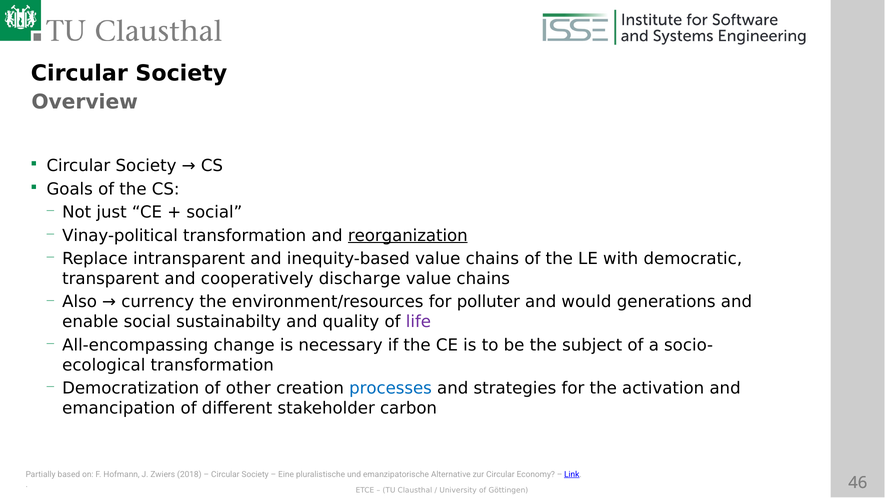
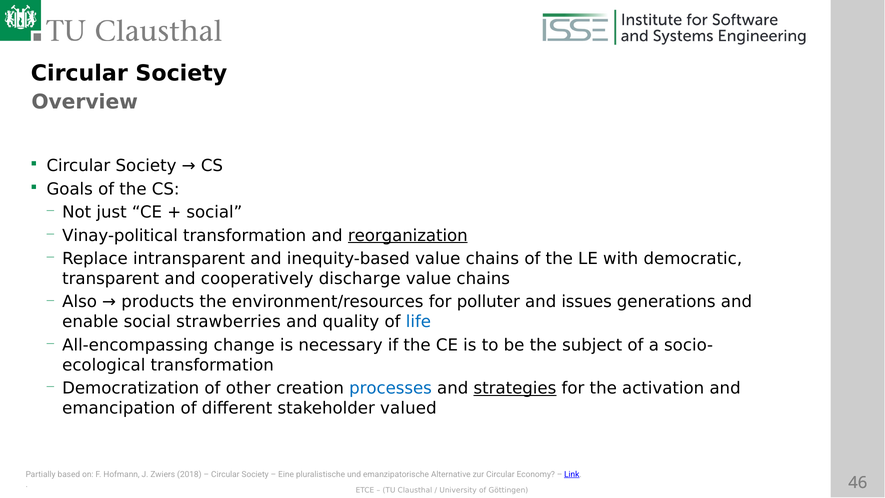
currency: currency -> products (158, 302)
would: would -> issues (587, 302)
sustainabilty: sustainabilty -> strawberries (228, 322)
life colour: purple -> blue (418, 322)
strategies underline: none -> present (515, 388)
carbon: carbon -> valued (408, 408)
